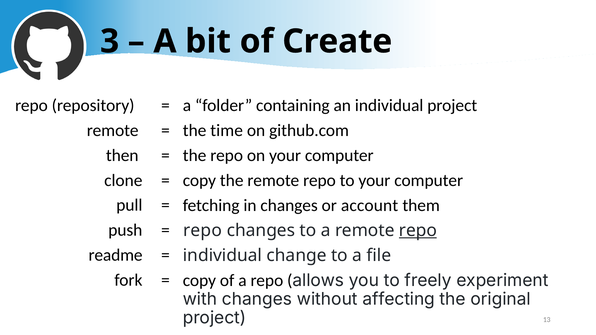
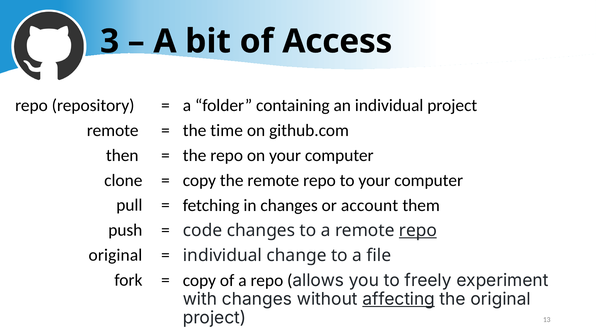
Create: Create -> Access (337, 41)
repo: repo -> code (203, 231)
readme: readme -> original (115, 255)
affecting underline: none -> present (399, 299)
